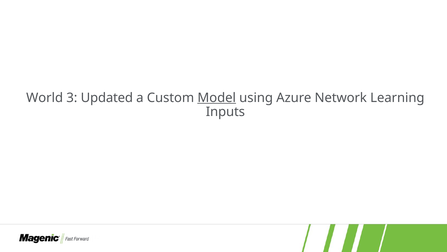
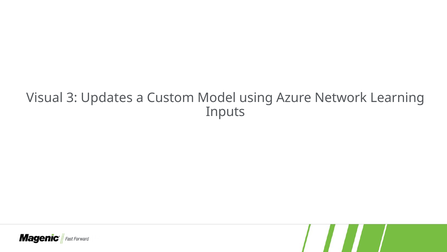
World: World -> Visual (45, 97)
Updated: Updated -> Updates (107, 97)
Model underline: present -> none (217, 97)
